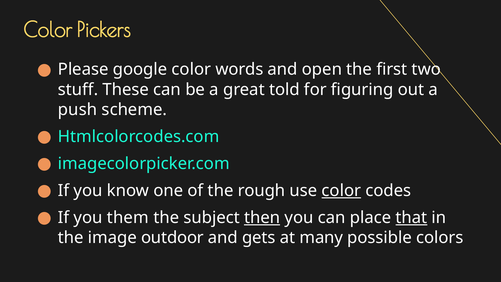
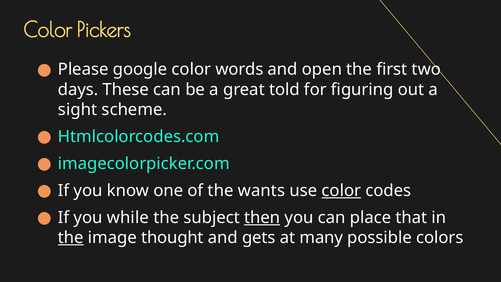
stuff: stuff -> days (78, 89)
push: push -> sight (78, 109)
rough: rough -> wants (261, 191)
them: them -> while (128, 218)
that underline: present -> none (411, 218)
the underline: none -> present (71, 238)
outdoor: outdoor -> thought (172, 238)
